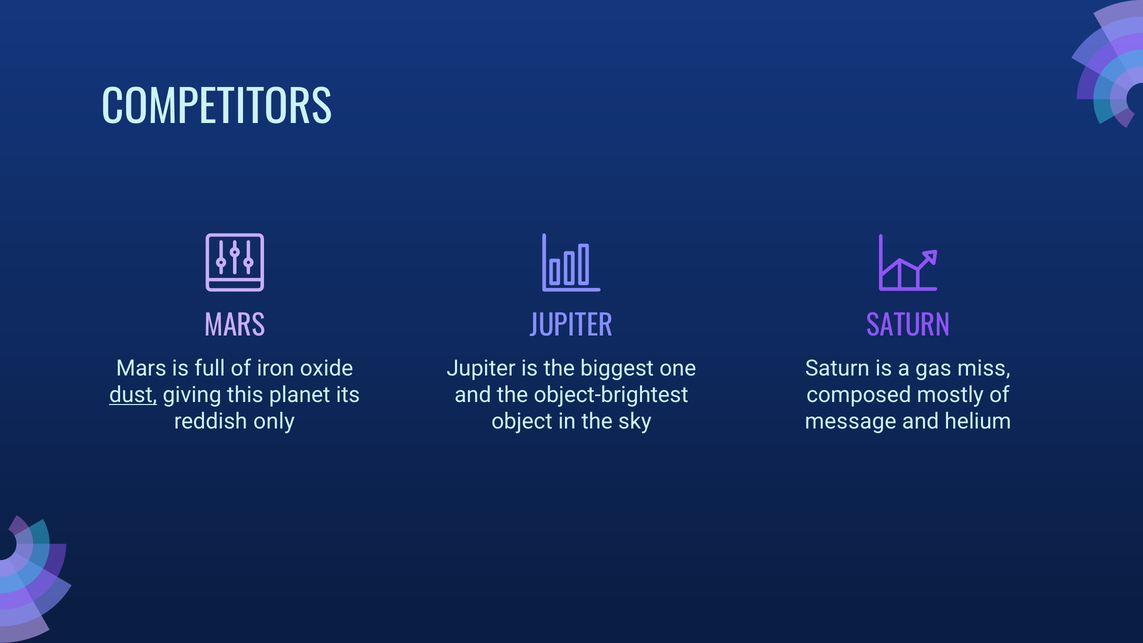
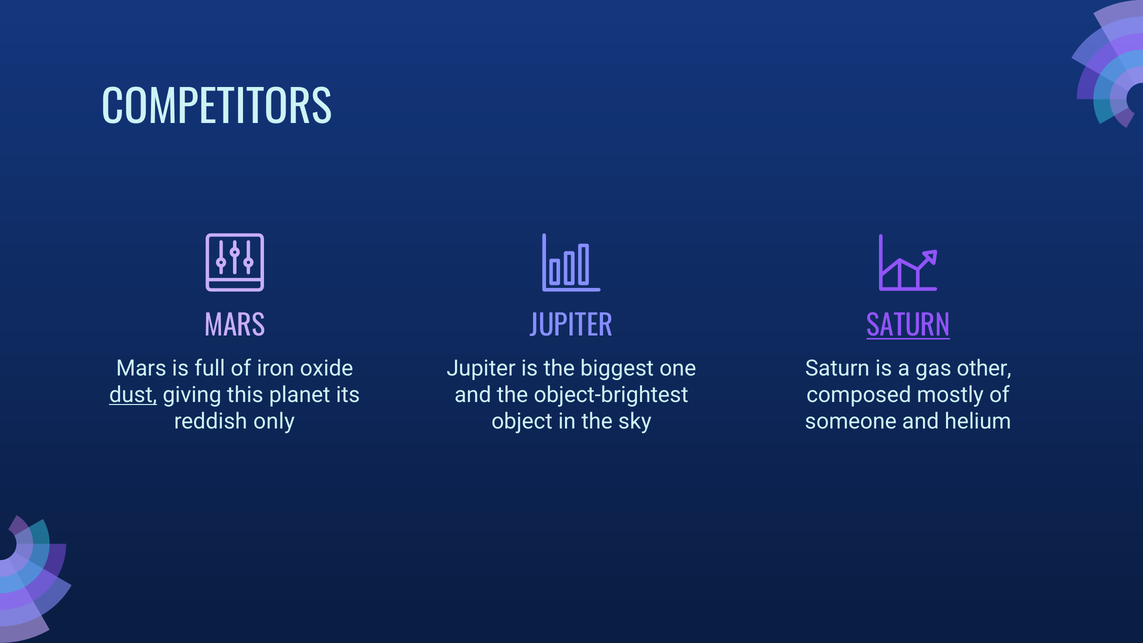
SATURN underline: none -> present (908, 326)
miss: miss -> other (984, 368)
message: message -> someone (851, 422)
